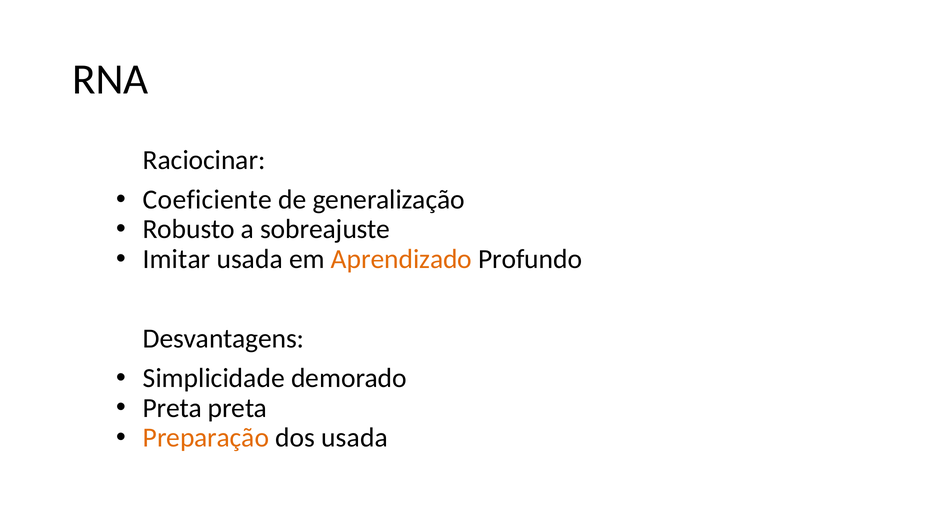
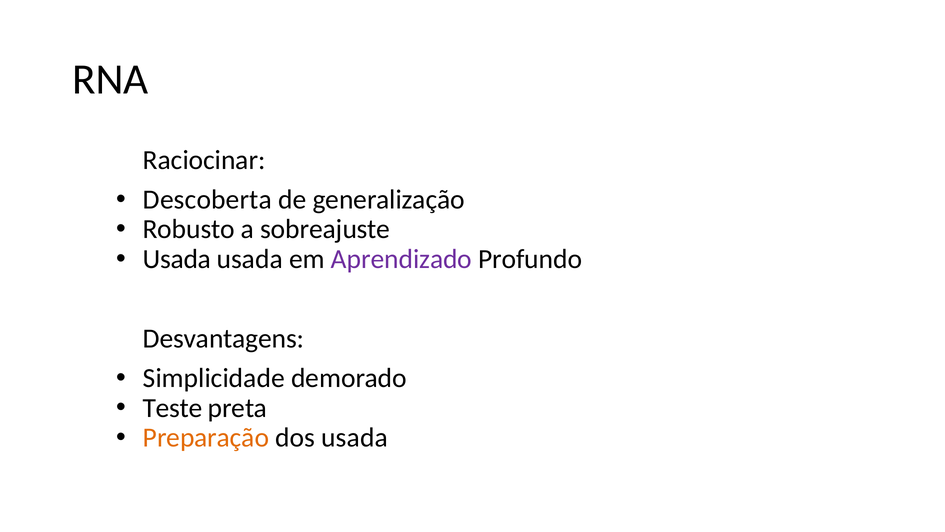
Coeficiente: Coeficiente -> Descoberta (207, 199)
Imitar: Imitar -> Usada (177, 259)
Aprendizado colour: orange -> purple (401, 259)
Preta: Preta -> Teste (172, 408)
